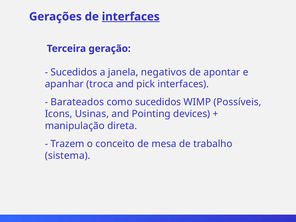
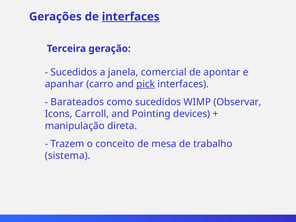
negativos: negativos -> comercial (164, 72)
troca: troca -> carro (100, 84)
pick underline: none -> present (146, 84)
Possíveis: Possíveis -> Observar (237, 102)
Usinas: Usinas -> Carroll (92, 114)
